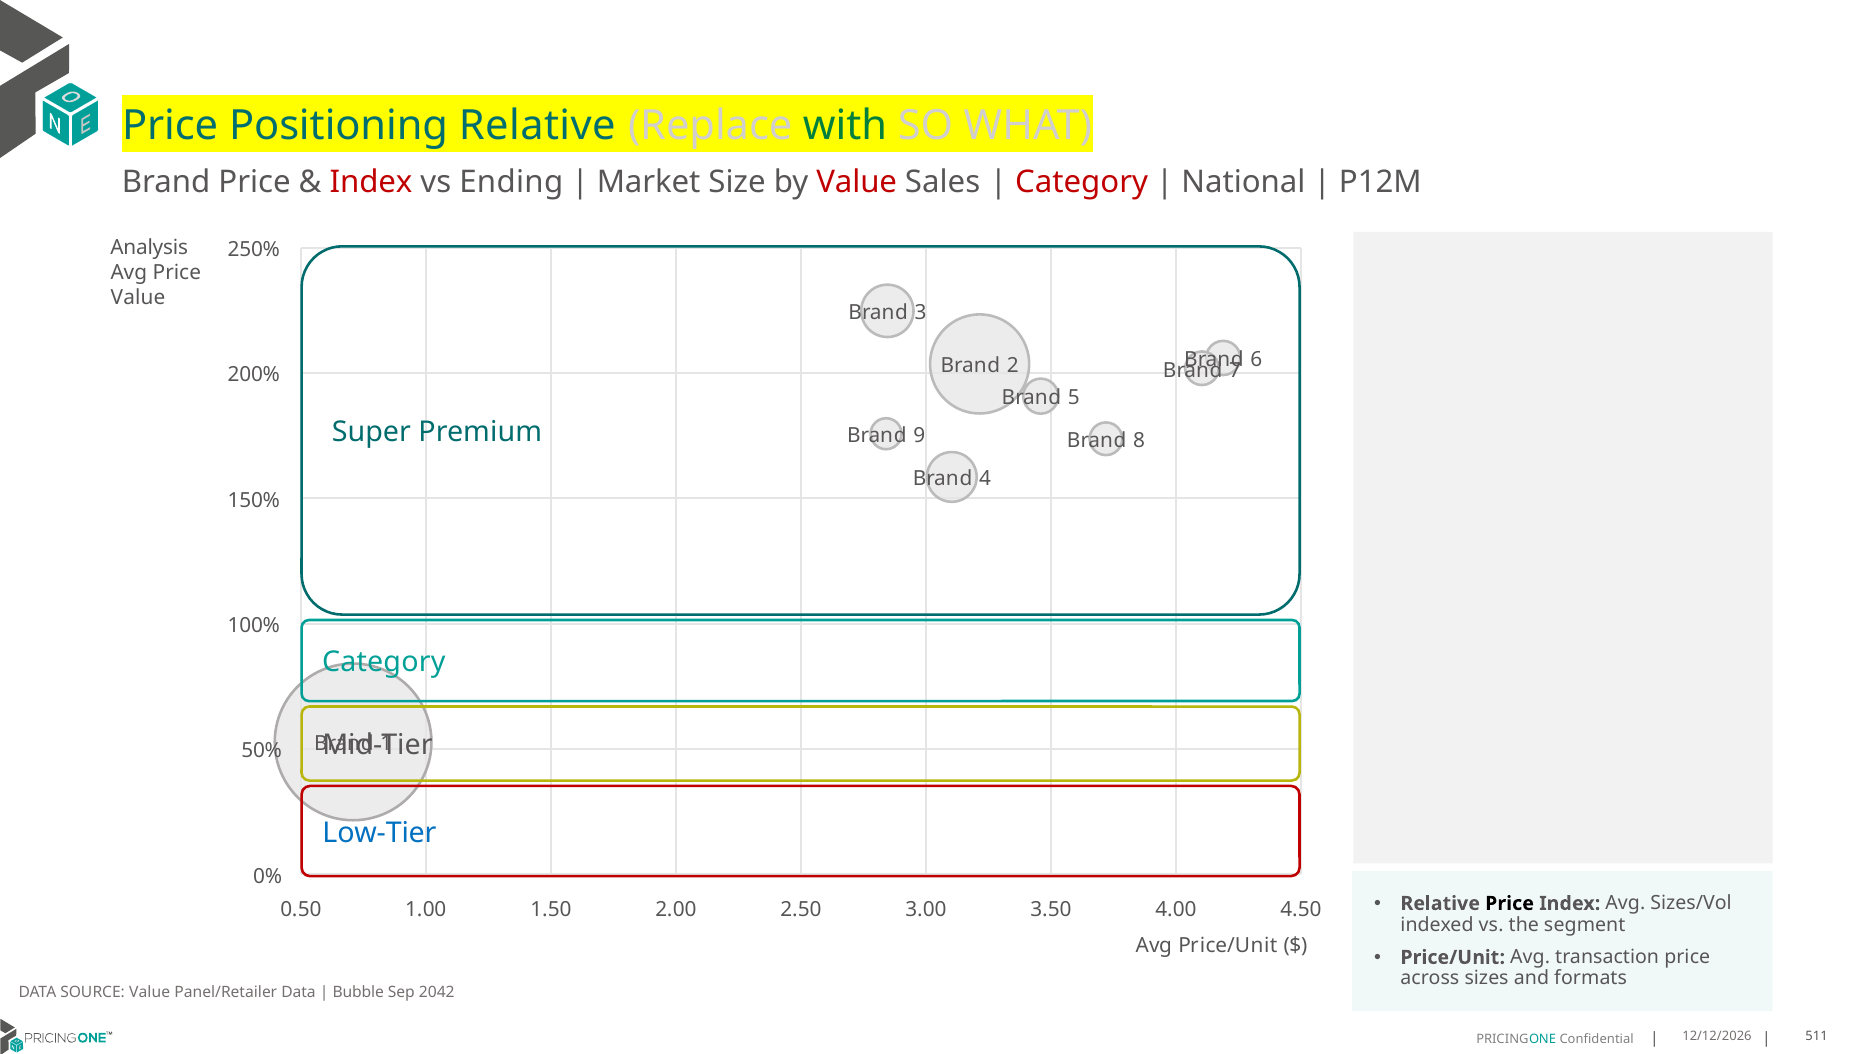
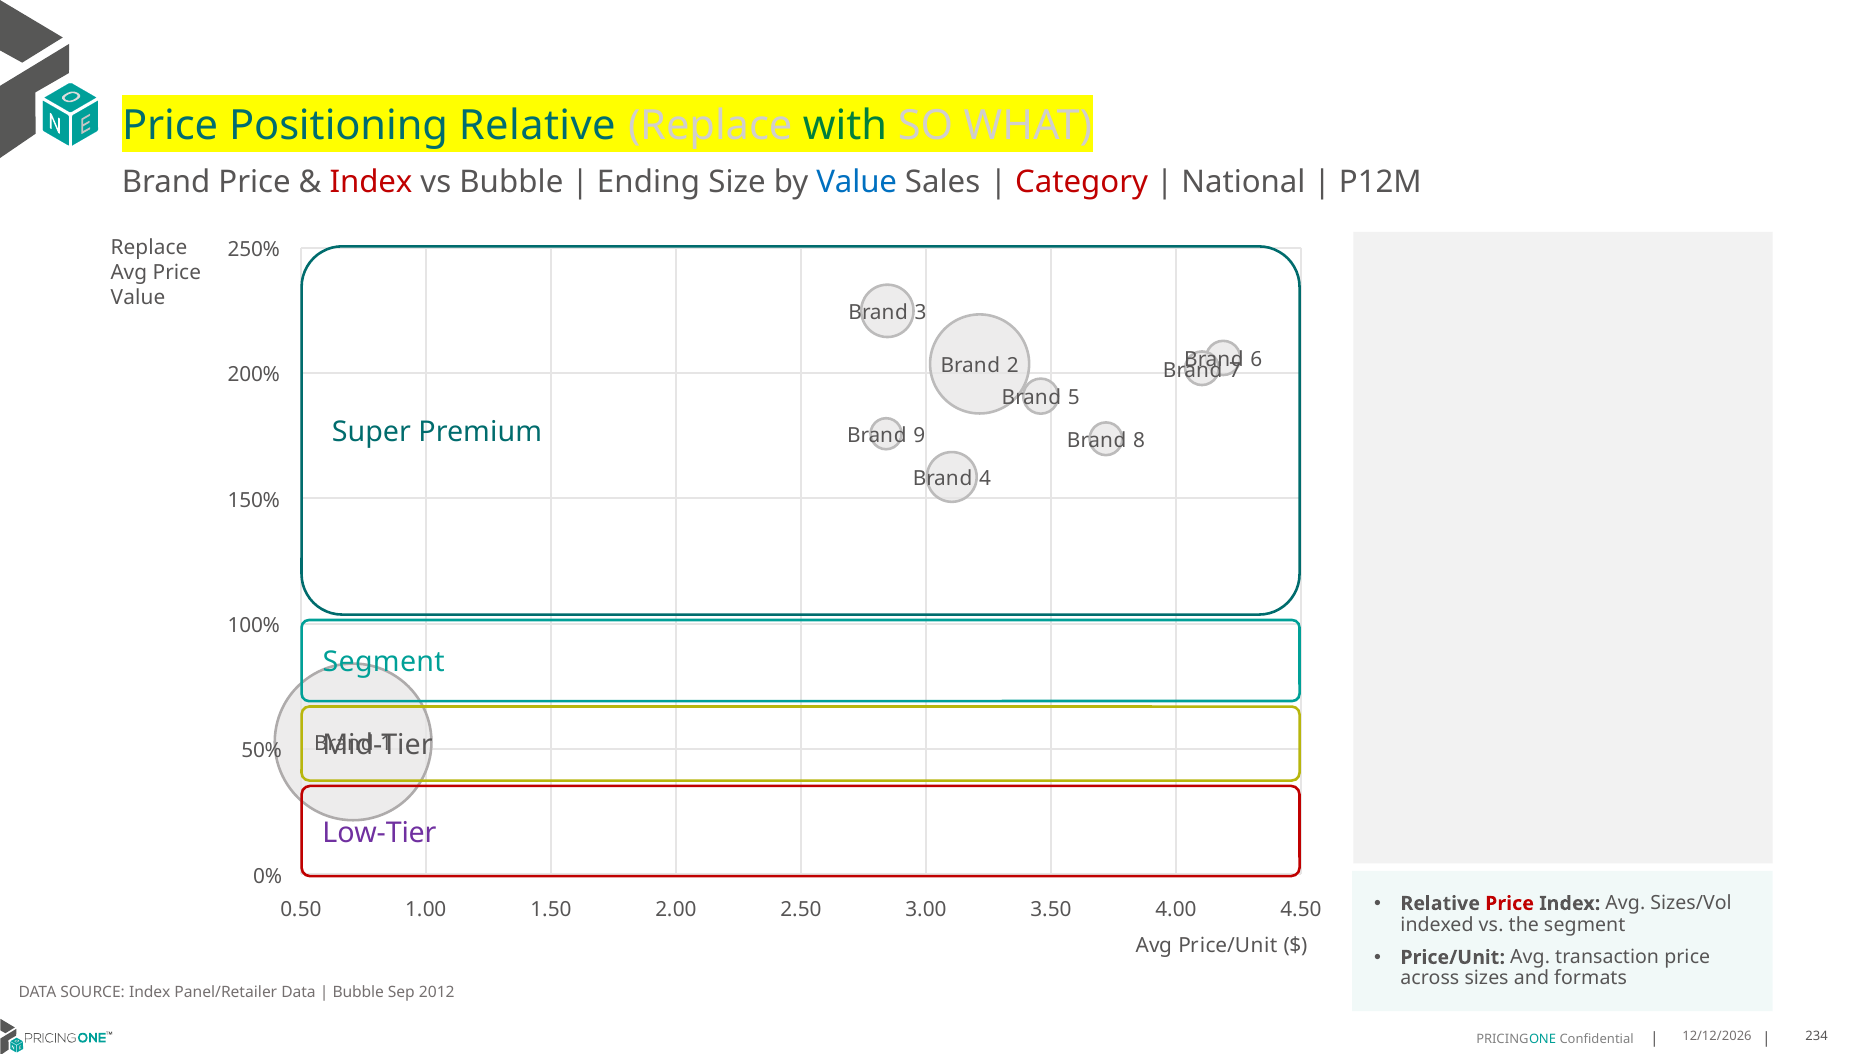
vs Ending: Ending -> Bubble (511, 183)
Market: Market -> Ending (648, 183)
Value colour: red -> blue (857, 183)
Analysis: Analysis -> Replace (149, 248)
Category: Category -> Segment (384, 663)
Low-Tier colour: blue -> purple (379, 833)
Price colour: black -> red (1510, 904)
SOURCE Value: Value -> Index (150, 993)
2042: 2042 -> 2012 (437, 993)
511: 511 -> 234 (1817, 1036)
